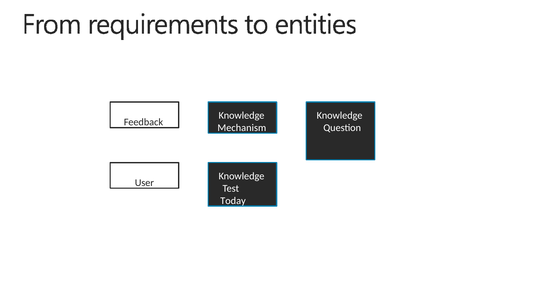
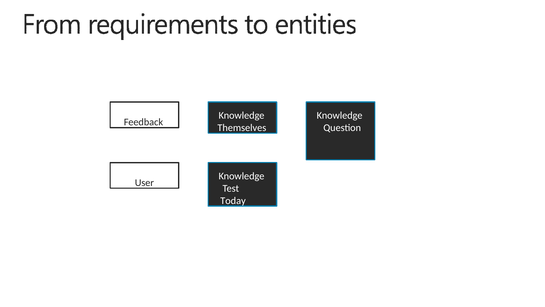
Mechanism: Mechanism -> Themselves (242, 128)
